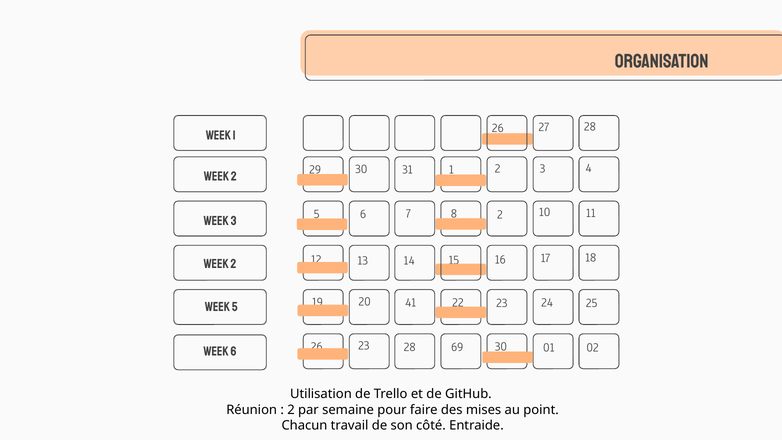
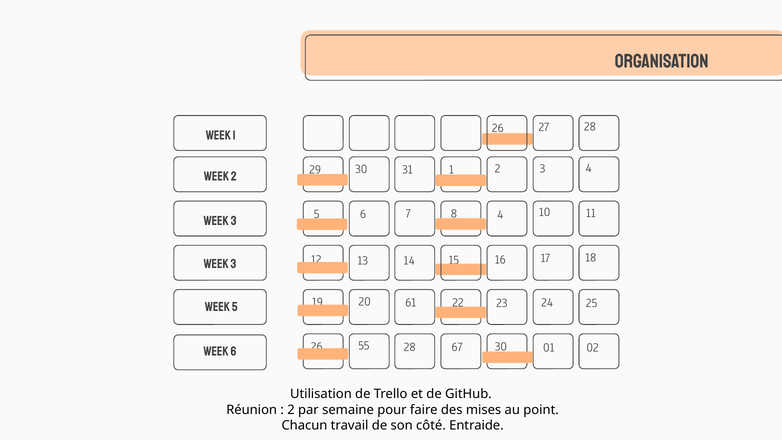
2: 2 -> 4 (500, 214)
2: 2 -> 3 (233, 264)
41: 41 -> 61 (411, 303)
23: 23 -> 55 (364, 346)
69: 69 -> 67 (457, 347)
